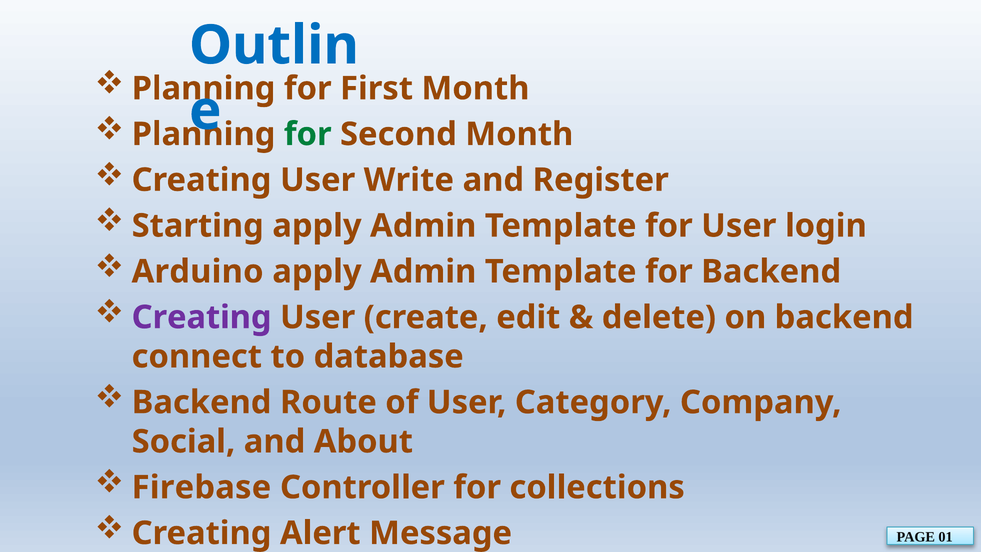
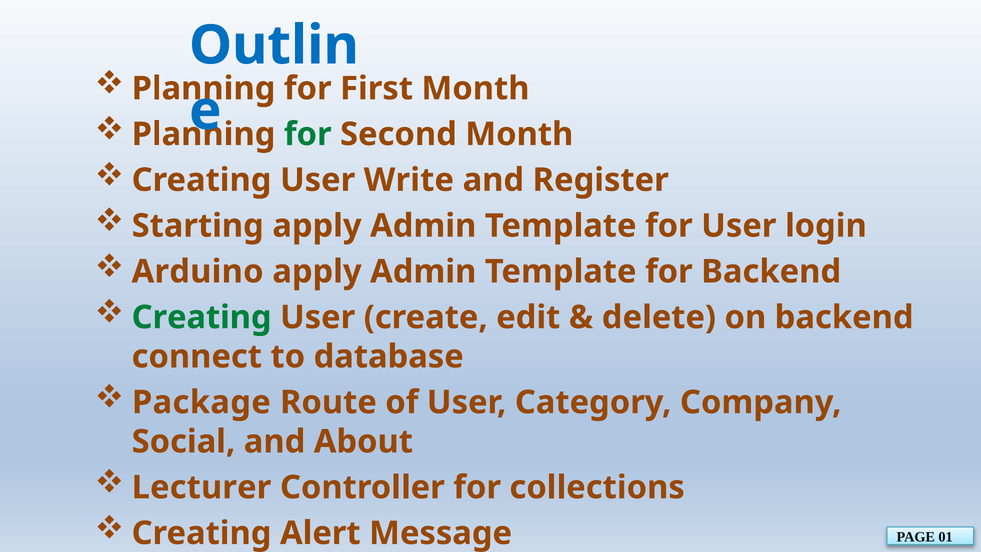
Creating colour: purple -> green (202, 317)
Backend: Backend -> Package (201, 402)
Firebase: Firebase -> Lecturer (201, 487)
